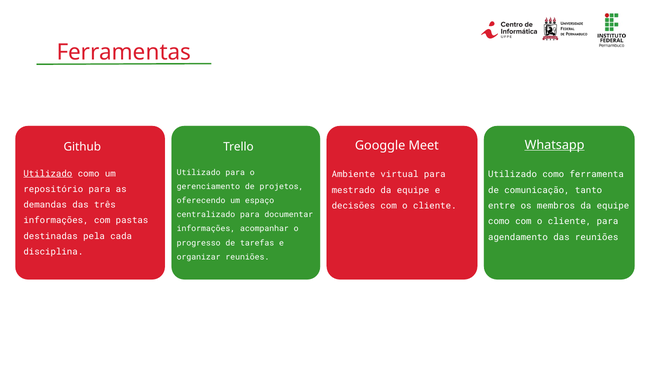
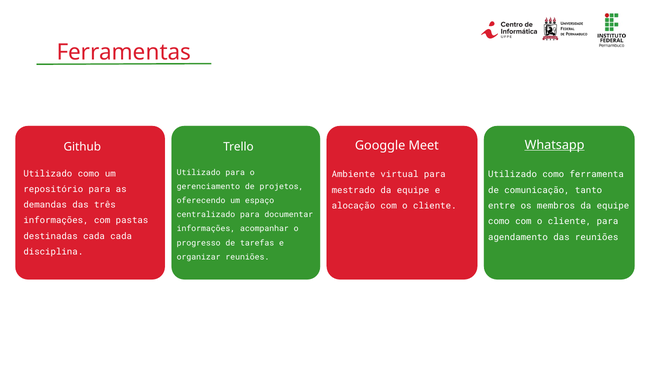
Utilizado underline: present -> none (48, 173)
decisões: decisões -> alocação (353, 206)
destinadas pela: pela -> cada (94, 236)
